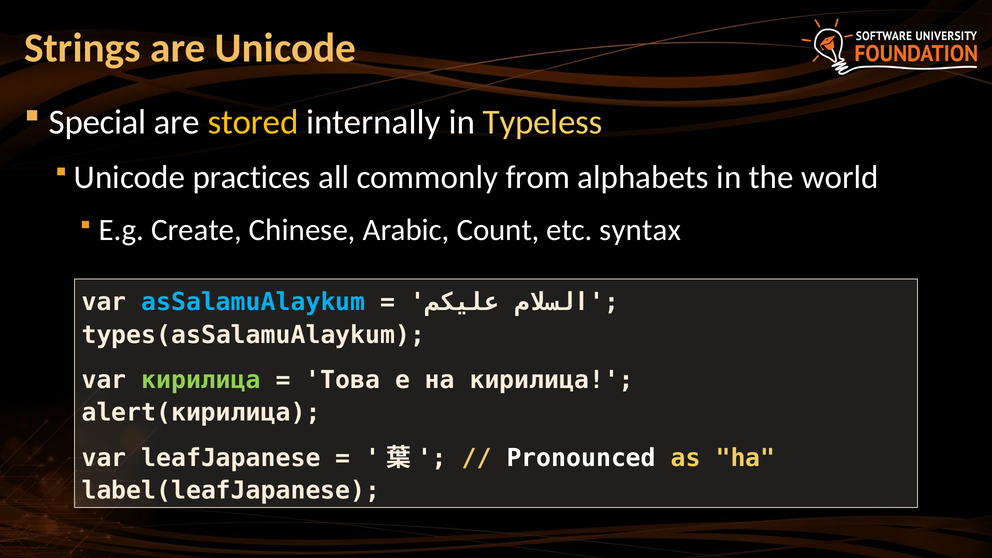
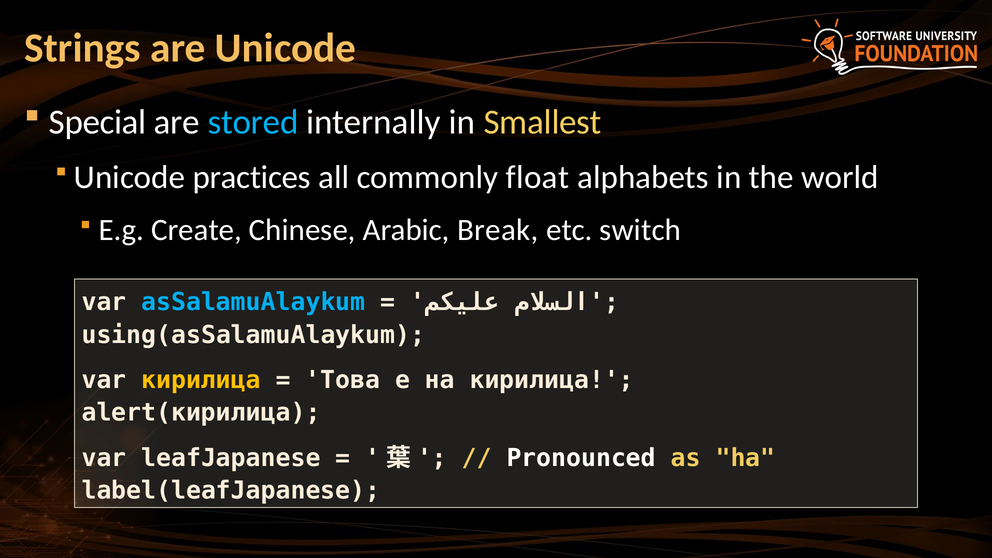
stored colour: yellow -> light blue (253, 122)
Typeless: Typeless -> Smallest (543, 122)
from: from -> float (537, 177)
Count: Count -> Break (498, 230)
syntax: syntax -> switch (640, 230)
types(asSalamuAlaykum: types(asSalamuAlaykum -> using(asSalamuAlaykum (253, 335)
кирилица colour: light green -> yellow (201, 380)
